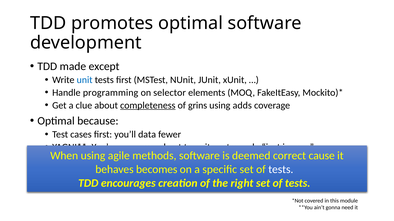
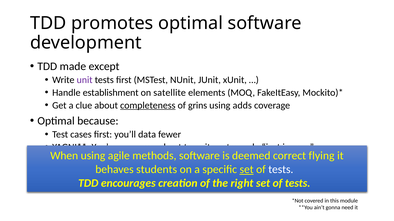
unit colour: blue -> purple (85, 80)
programming: programming -> establishment (111, 93)
selector: selector -> satellite (170, 93)
cause: cause -> flying (322, 156)
becomes: becomes -> students (157, 170)
set underline: none -> present (247, 170)
